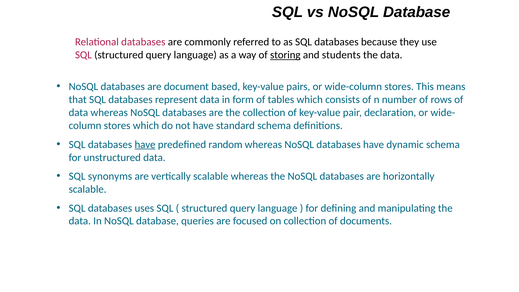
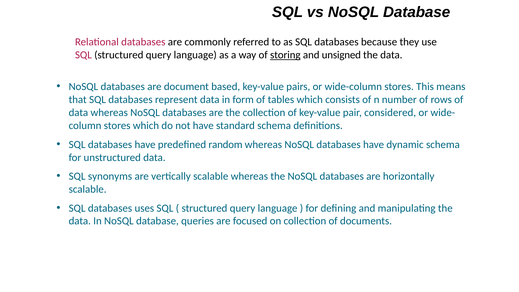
students: students -> unsigned (341, 55)
declaration: declaration -> considered (390, 113)
have underline: present -> none (145, 144)
